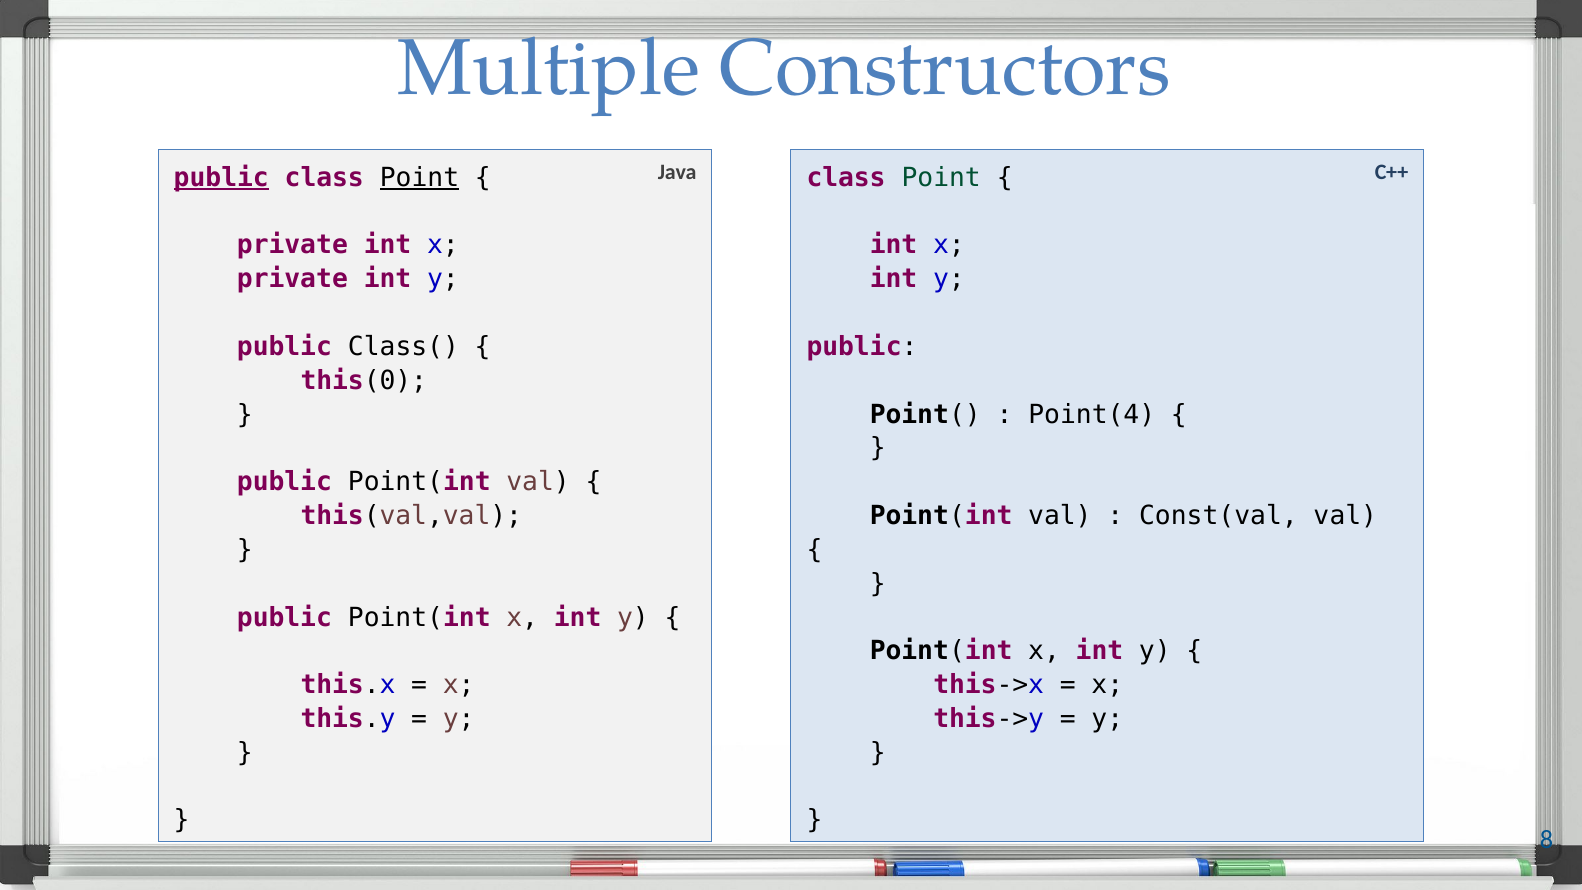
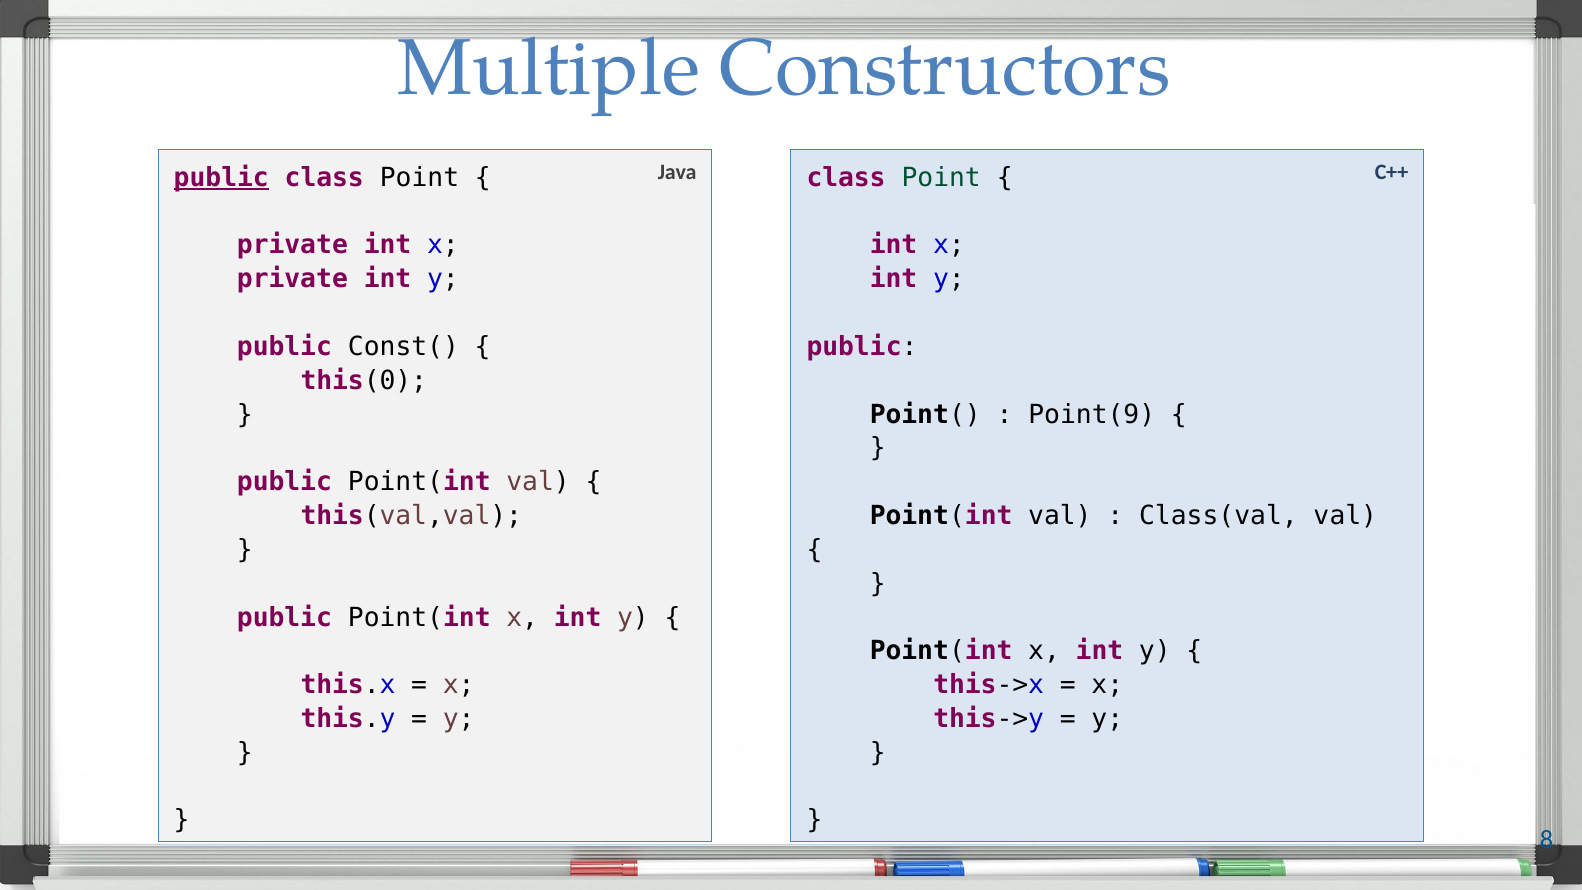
Point underline: present -> none (420, 178)
Class(: Class( -> Const( (403, 347)
Point(4: Point(4 -> Point(9 (1092, 414)
Const(val: Const(val -> Class(val (1218, 516)
